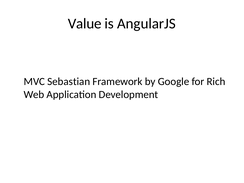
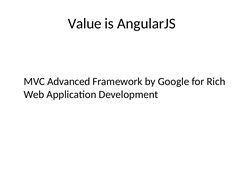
Sebastian: Sebastian -> Advanced (69, 82)
